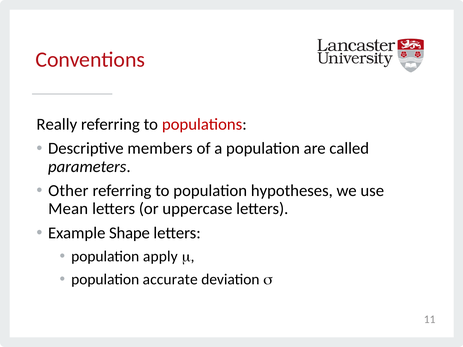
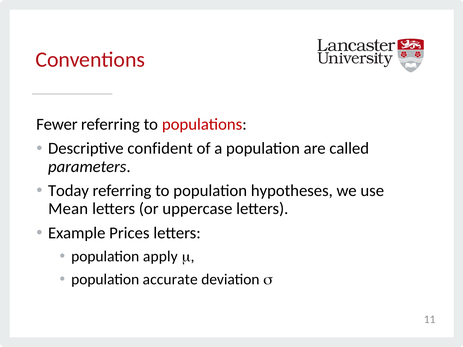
Really: Really -> Fewer (57, 124)
members: members -> confident (160, 149)
Other: Other -> Today (68, 191)
Shape: Shape -> Prices (129, 233)
